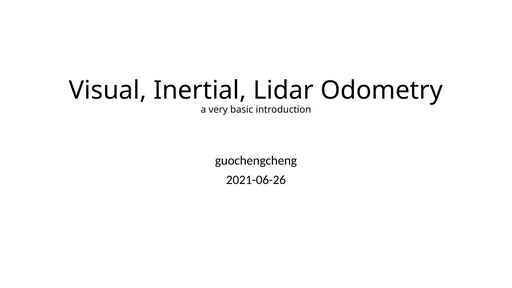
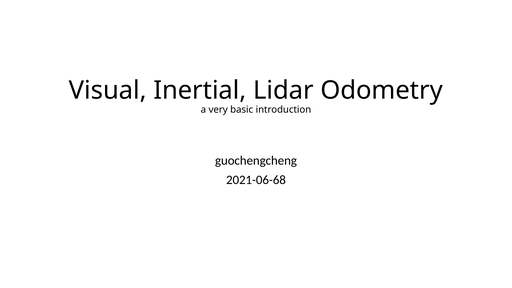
2021-06-26: 2021-06-26 -> 2021-06-68 (256, 180)
